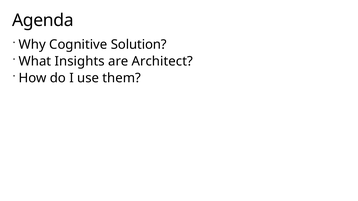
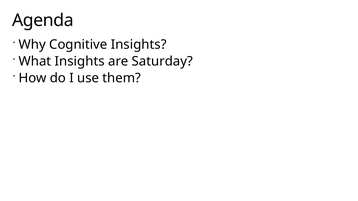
Cognitive Solution: Solution -> Insights (139, 45)
Architect: Architect -> Saturday (162, 61)
